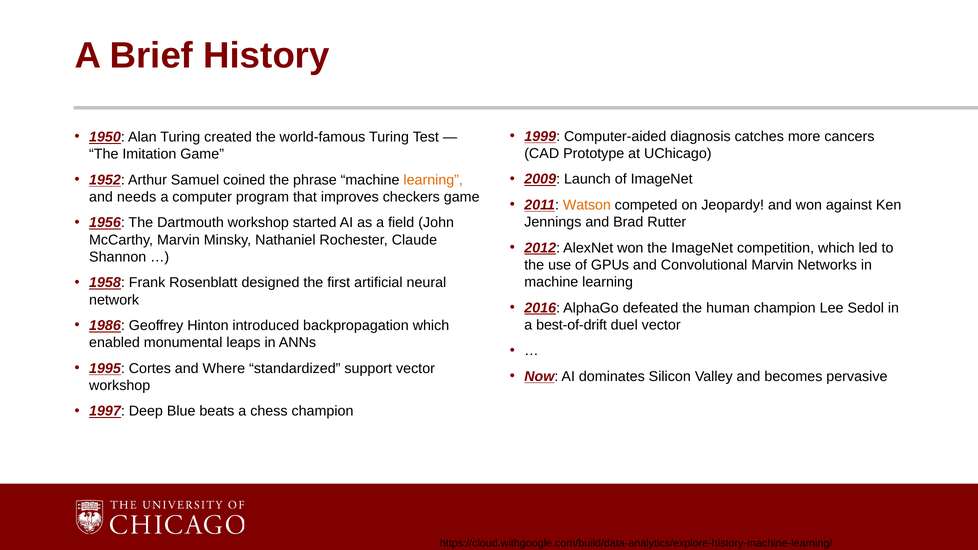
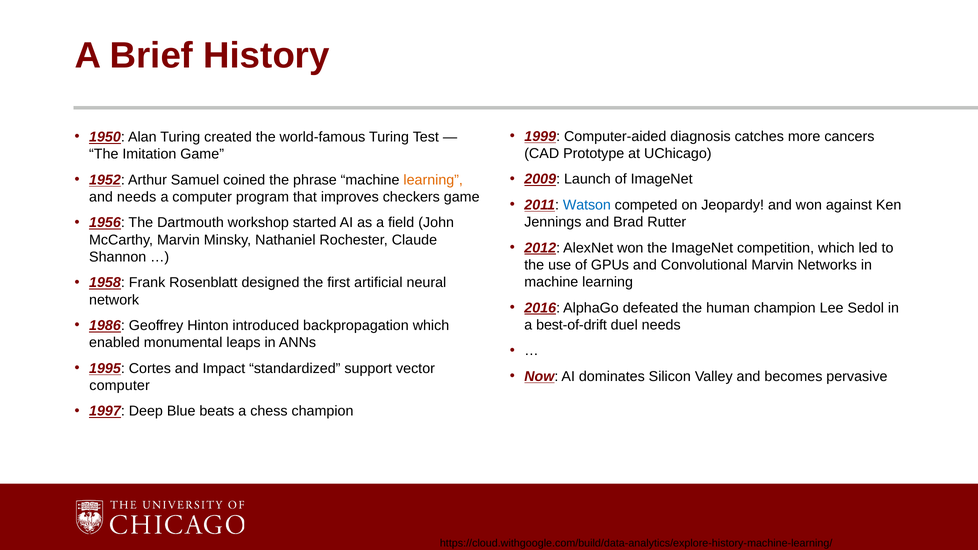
Watson colour: orange -> blue (587, 205)
duel vector: vector -> needs (661, 325)
Where: Where -> Impact (224, 368)
workshop: workshop -> computer (120, 386)
